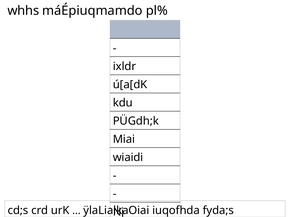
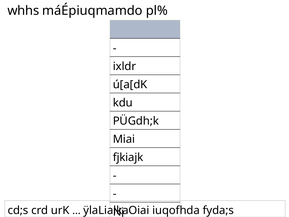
wiaidi: wiaidi -> fjkiajk (128, 157)
